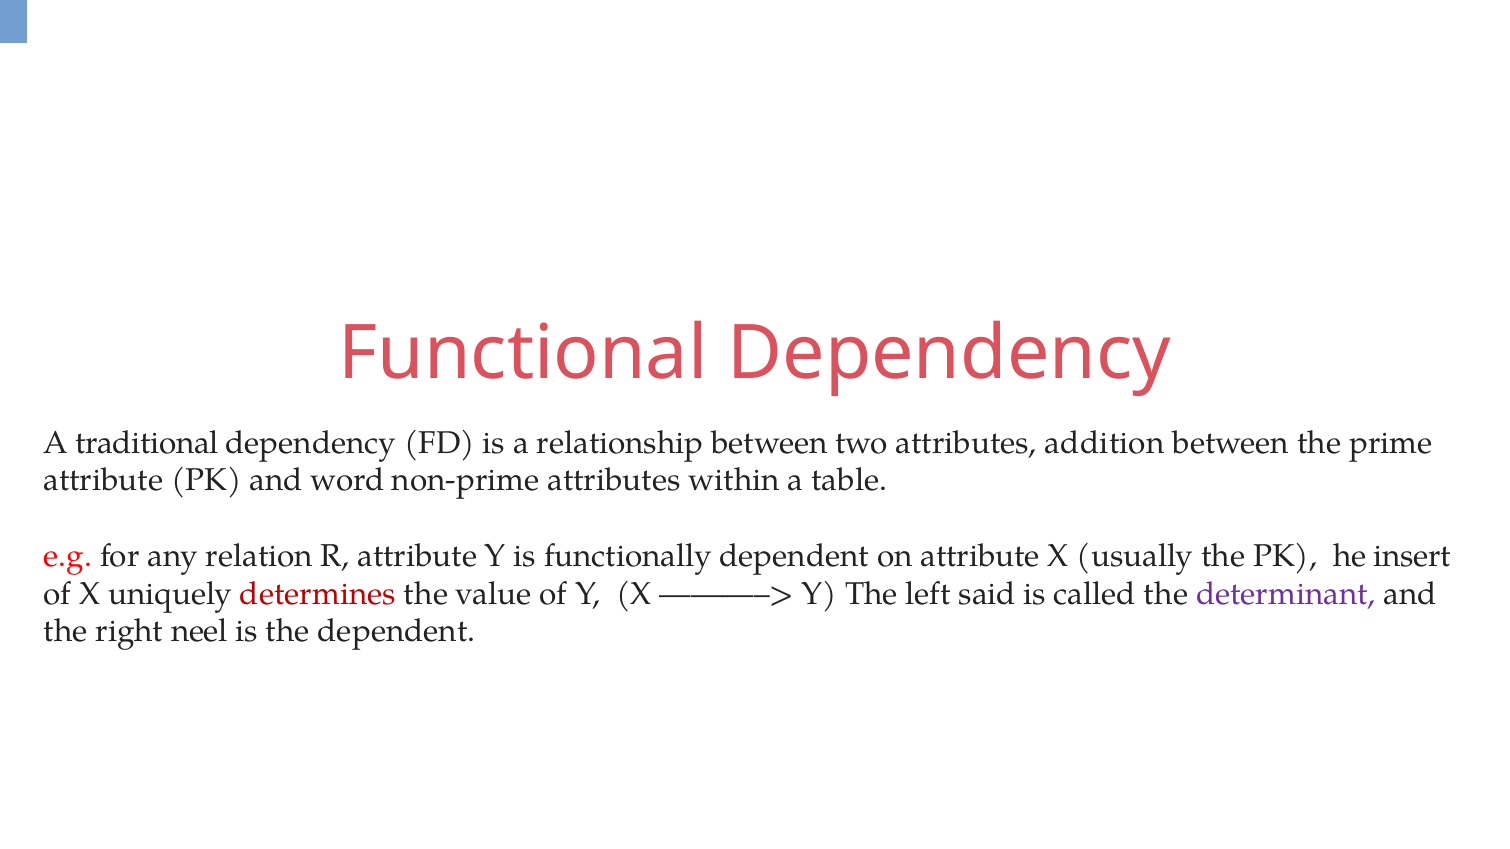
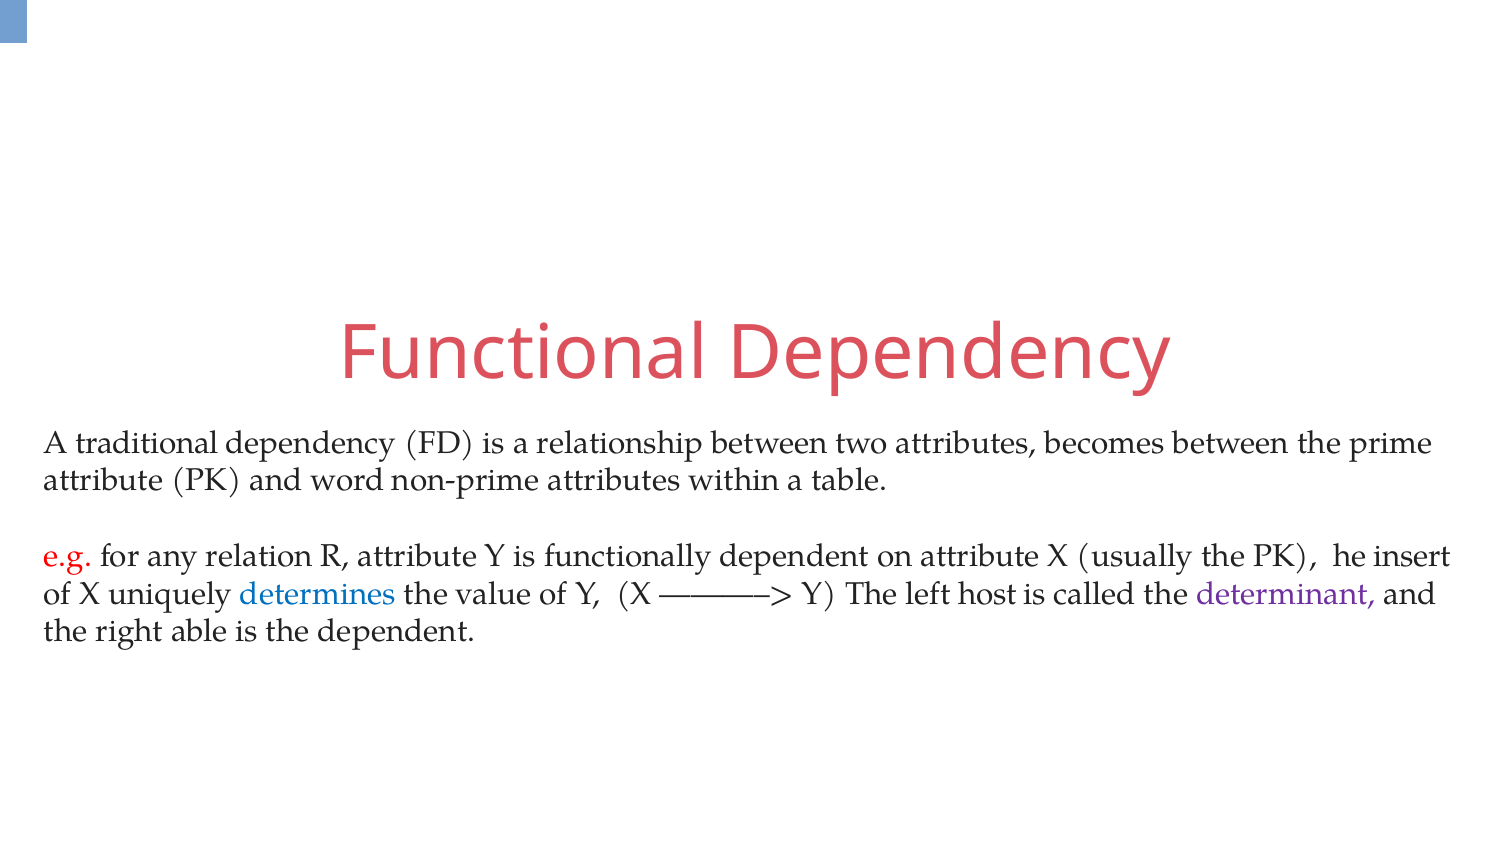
addition: addition -> becomes (1105, 443)
determines colour: red -> blue (318, 594)
said: said -> host (987, 594)
neel: neel -> able (200, 632)
